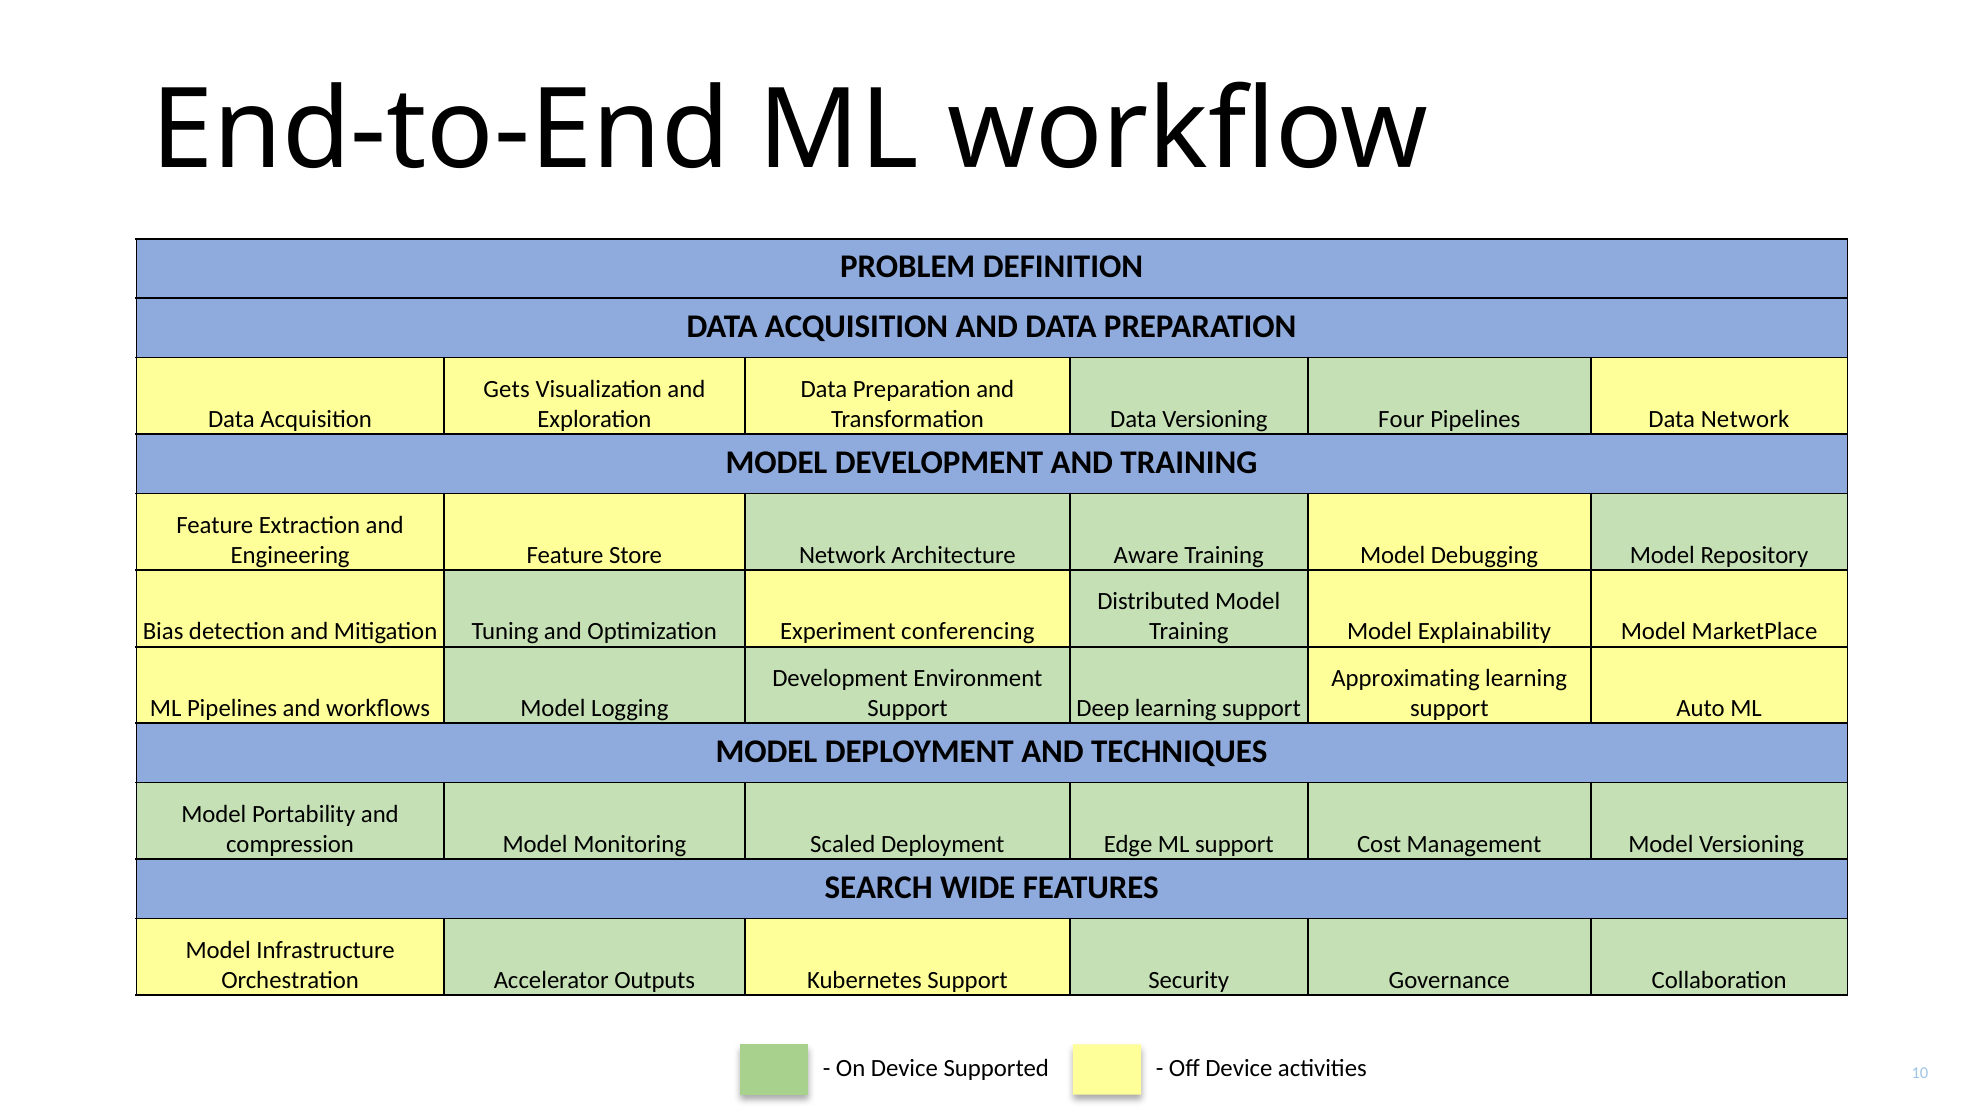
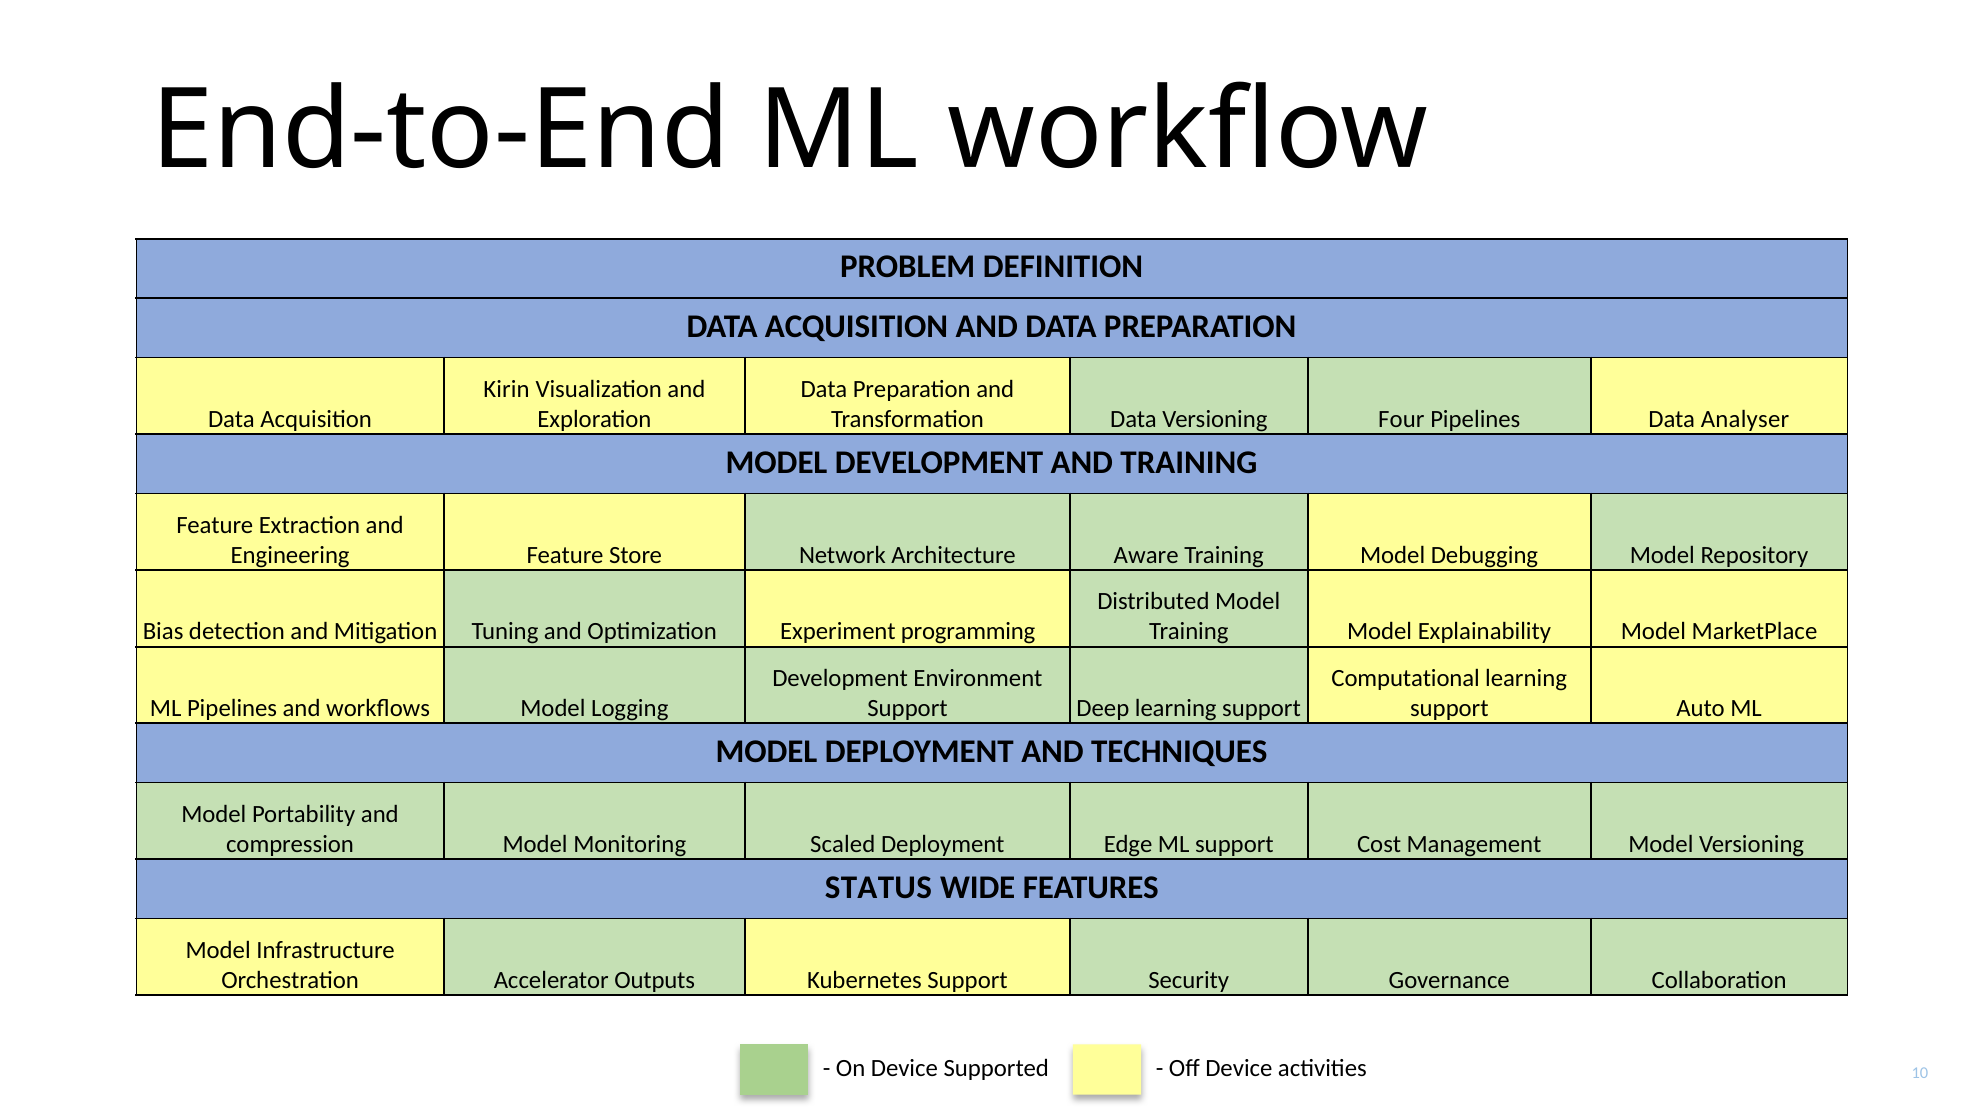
Gets: Gets -> Kirin (507, 389)
Data Network: Network -> Analyser (1745, 419)
conferencing: conferencing -> programming (968, 632)
Approximating: Approximating -> Computational (1406, 678)
SEARCH: SEARCH -> STATUS (878, 887)
